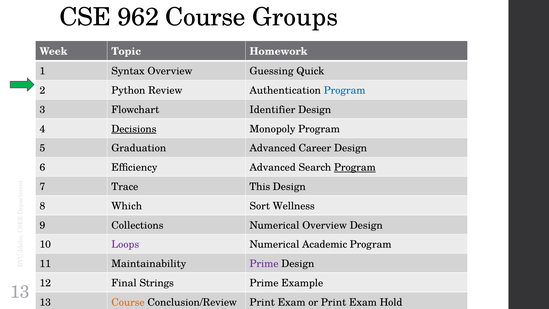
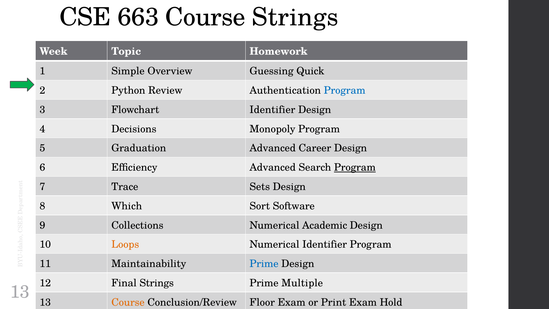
962: 962 -> 663 (138, 17)
Course Groups: Groups -> Strings (295, 17)
Syntax: Syntax -> Simple (128, 71)
Decisions underline: present -> none (134, 129)
This: This -> Sets (260, 187)
Wellness: Wellness -> Software (294, 206)
Numerical Overview: Overview -> Academic (325, 225)
Loops colour: purple -> orange (125, 244)
Numerical Academic: Academic -> Identifier (325, 244)
Prime colour: purple -> blue (264, 264)
Example: Example -> Multiple (302, 283)
Conclusion/Review Print: Print -> Floor (262, 302)
